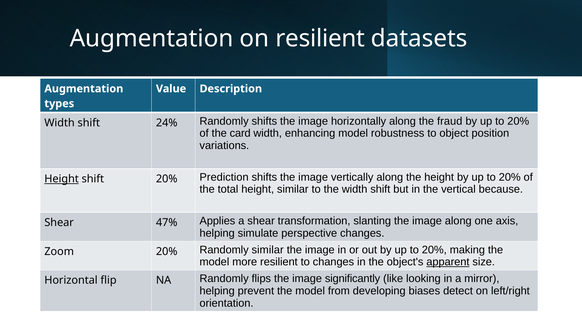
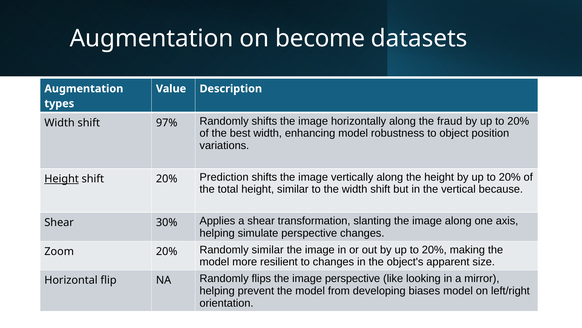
on resilient: resilient -> become (320, 39)
24%: 24% -> 97% (167, 123)
card: card -> best (240, 133)
47%: 47% -> 30% (167, 222)
apparent underline: present -> none (448, 261)
image significantly: significantly -> perspective (353, 278)
biases detect: detect -> model (458, 290)
